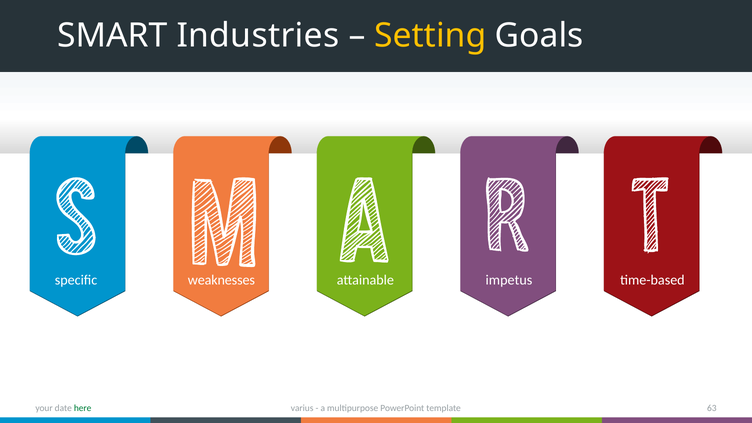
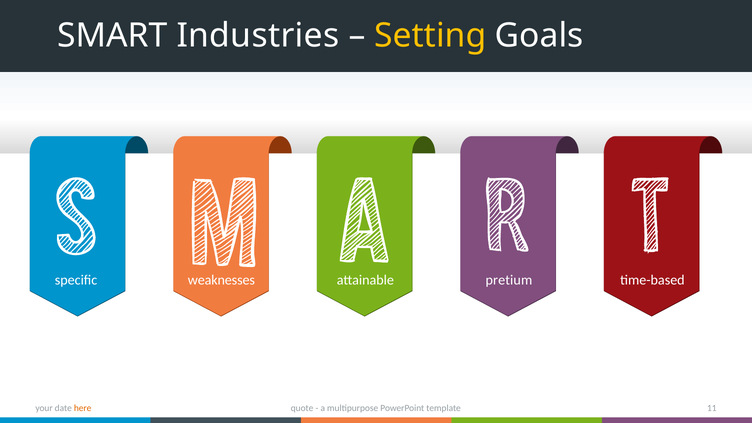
impetus: impetus -> pretium (509, 280)
varius: varius -> quote (302, 408)
63: 63 -> 11 (712, 408)
here colour: green -> orange (83, 408)
